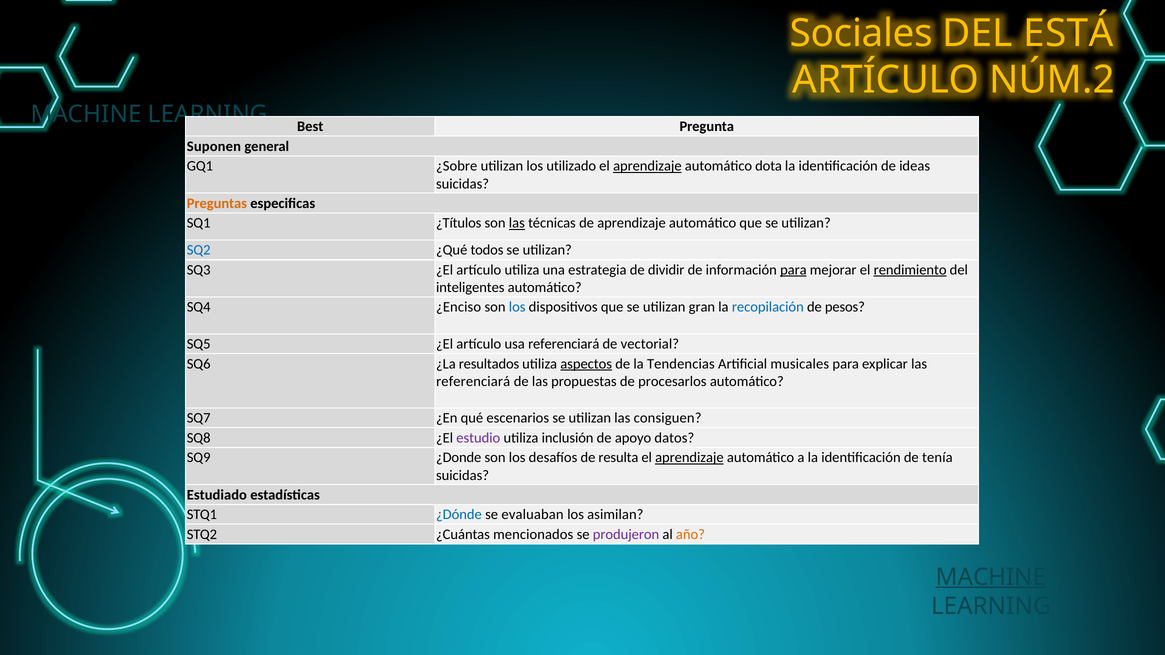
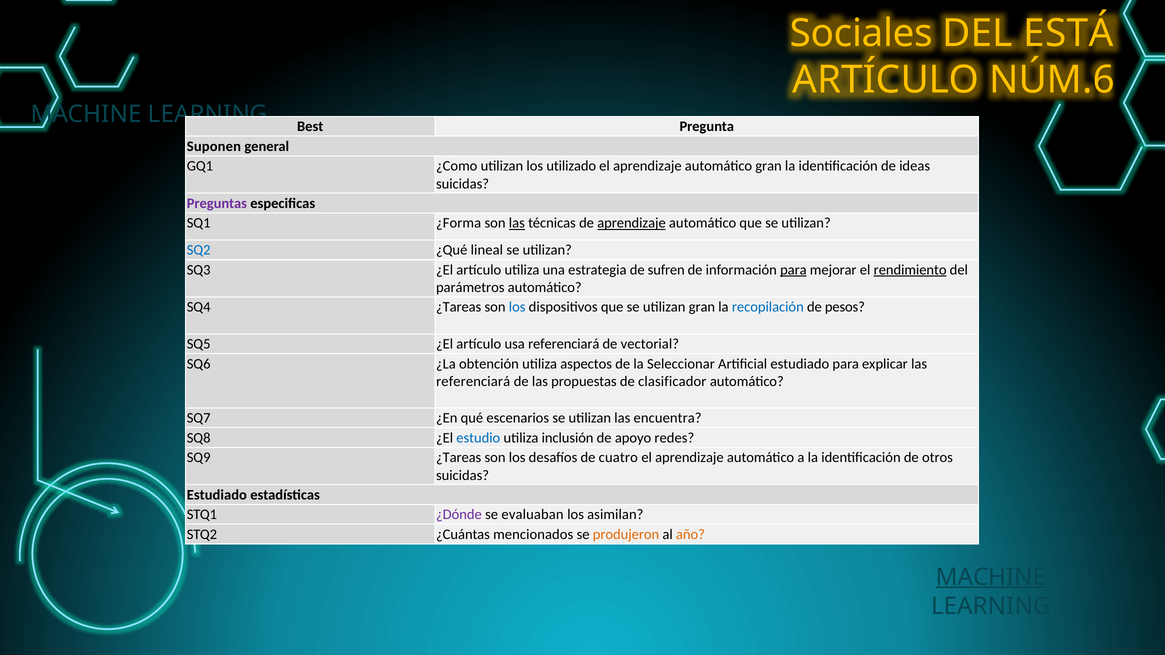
NÚM.2: NÚM.2 -> NÚM.6 (1052, 80)
¿Sobre: ¿Sobre -> ¿Como (457, 166)
aprendizaje underline: present -> none (647, 166)
automático dota: dota -> gran (769, 166)
Preguntas colour: orange -> purple (217, 203)
¿Títulos: ¿Títulos -> ¿Forma (459, 223)
aprendizaje underline: none -> present (632, 223)
todos: todos -> lineal (487, 250)
dividir: dividir -> sufren (666, 270)
inteligentes: inteligentes -> parámetros (470, 288)
SQ4 ¿Enciso: ¿Enciso -> ¿Tareas (459, 307)
resultados: resultados -> obtención (489, 364)
aspectos underline: present -> none (586, 364)
Tendencias: Tendencias -> Seleccionar (681, 364)
Artificial musicales: musicales -> estudiado (800, 364)
procesarlos: procesarlos -> clasificador (672, 382)
consiguen: consiguen -> encuentra (668, 418)
estudio colour: purple -> blue (478, 438)
datos: datos -> redes (674, 438)
SQ9 ¿Donde: ¿Donde -> ¿Tareas (459, 458)
resulta: resulta -> cuatro (618, 458)
aprendizaje underline: present -> none (689, 458)
tenía: tenía -> otros (937, 458)
¿Dónde colour: blue -> purple (459, 515)
produjeron colour: purple -> orange (626, 535)
